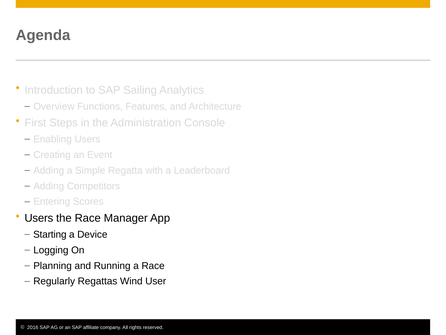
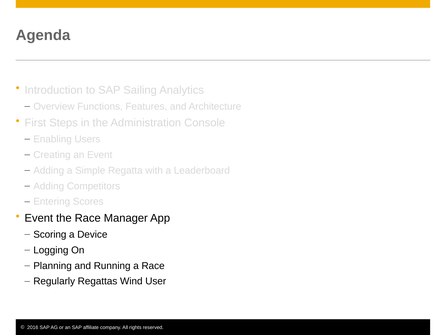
Users: Users -> Event (39, 218)
Starting: Starting -> Scoring (50, 234)
